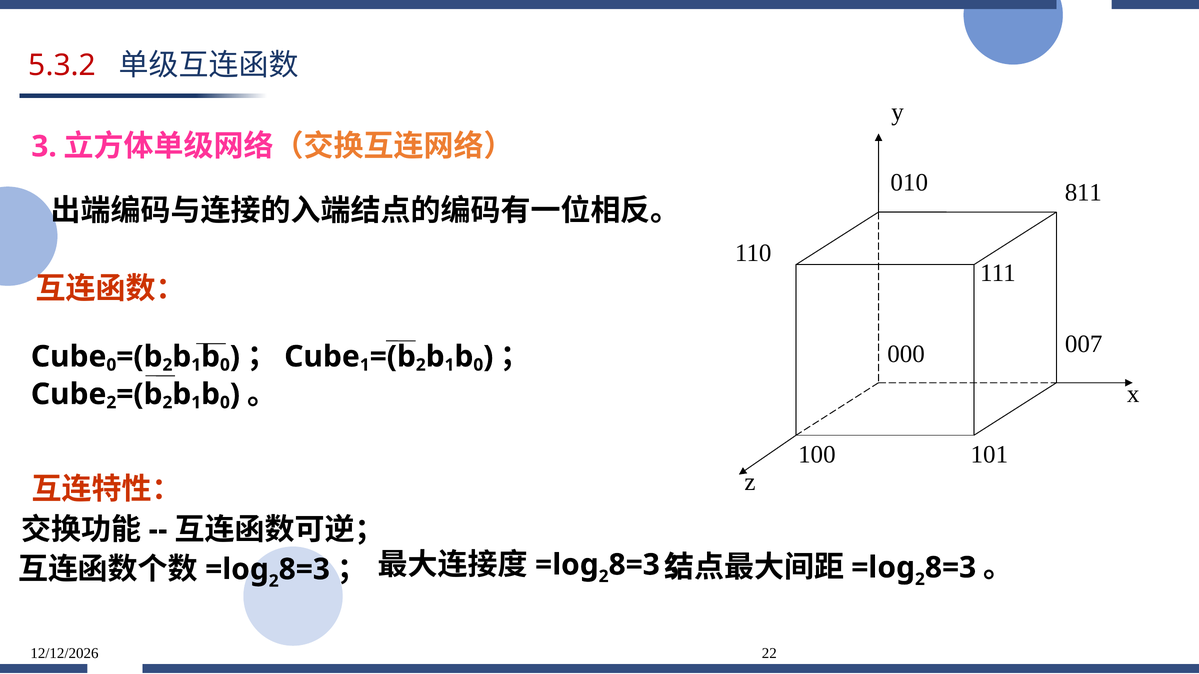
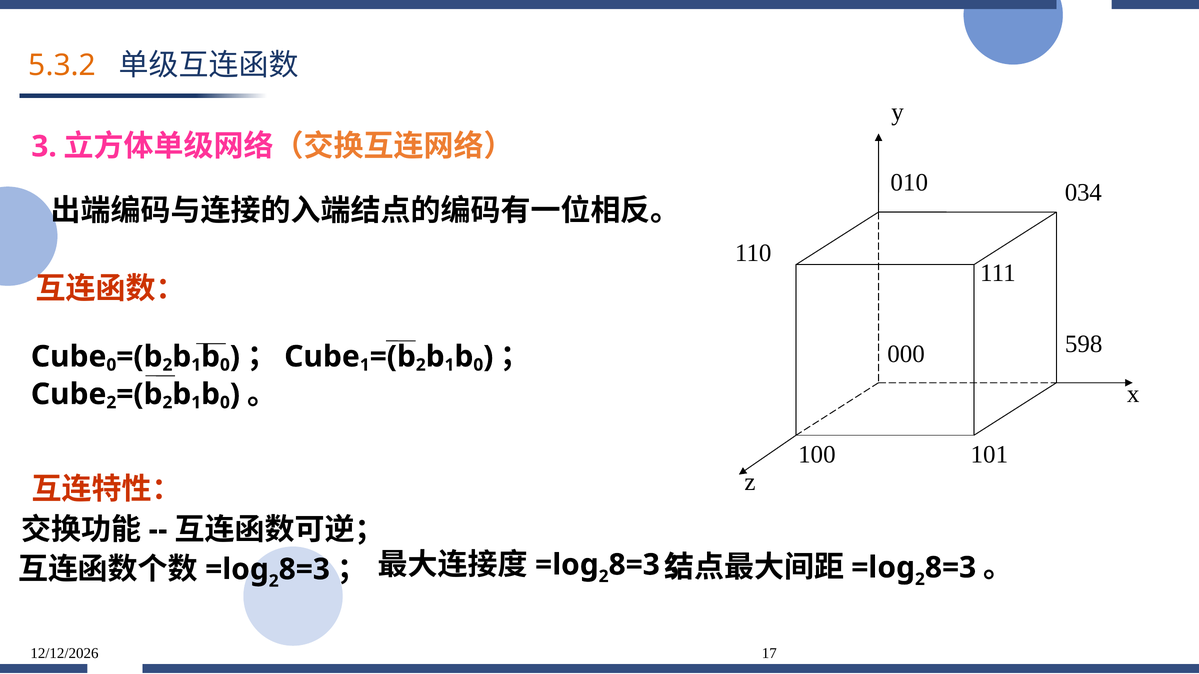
5.3.2 colour: red -> orange (62, 65)
811: 811 -> 034 (1083, 193)
007: 007 -> 598 (1084, 344)
22: 22 -> 17 (769, 654)
